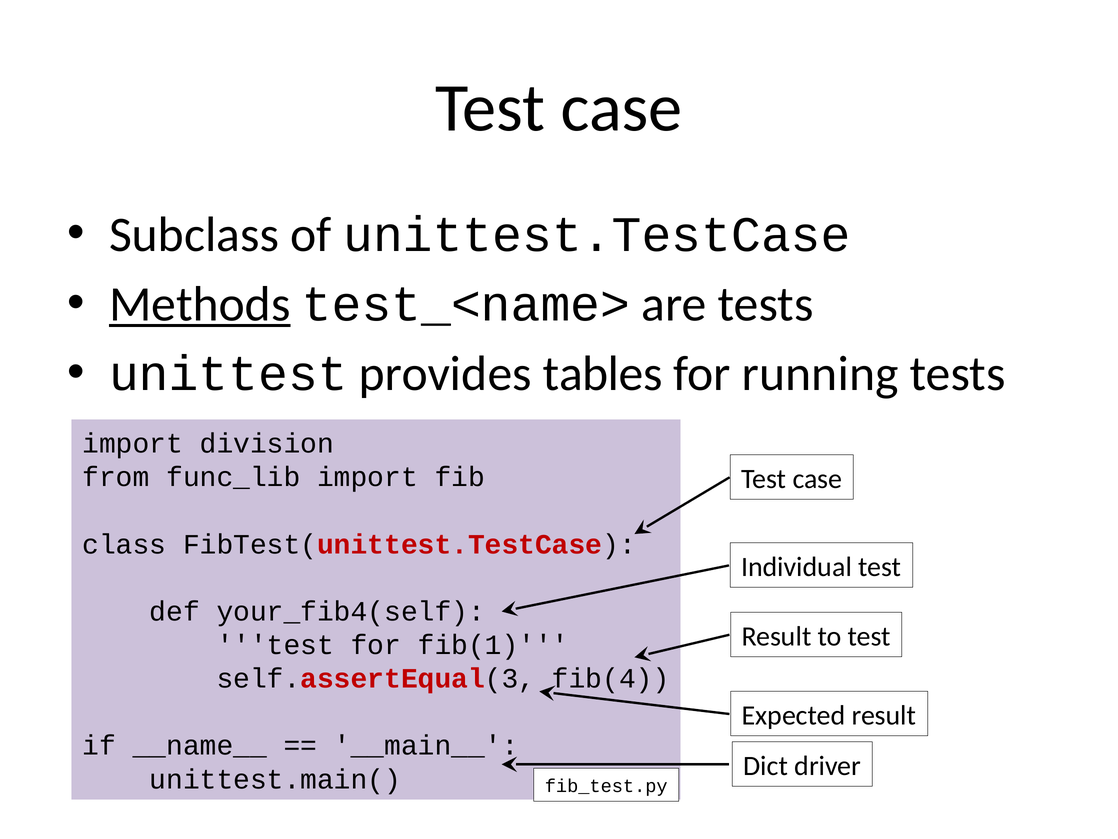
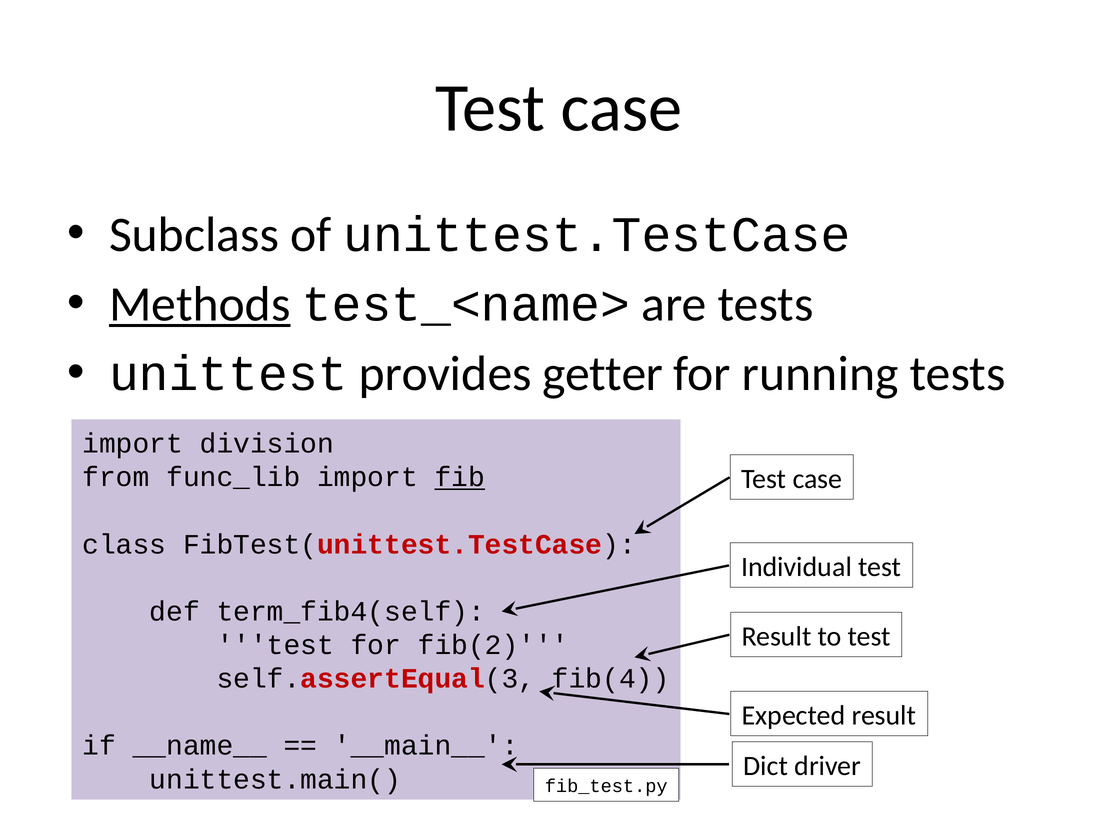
tables: tables -> getter (603, 374)
fib underline: none -> present (460, 477)
your_fib4(self: your_fib4(self -> term_fib4(self (351, 611)
fib(1: fib(1 -> fib(2 (493, 645)
